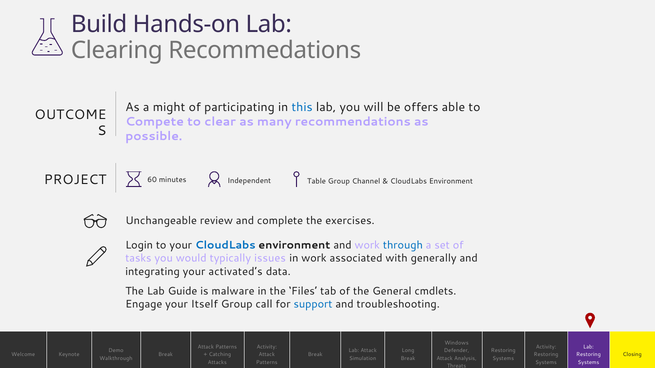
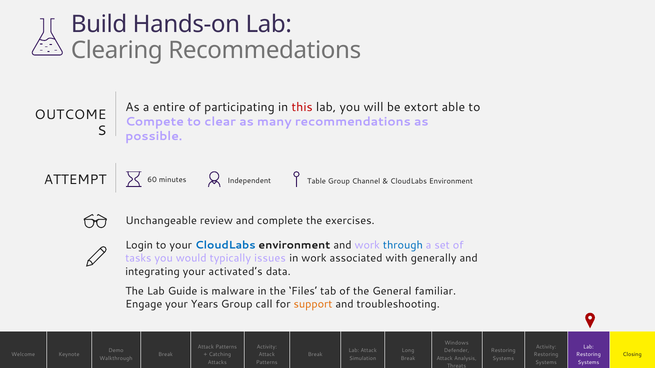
might: might -> entire (169, 107)
this colour: blue -> red (302, 107)
offers: offers -> extort (421, 107)
PROJECT: PROJECT -> ATTEMPT (75, 180)
cmdlets: cmdlets -> familiar (435, 291)
Itself: Itself -> Years (204, 305)
support colour: blue -> orange (313, 305)
